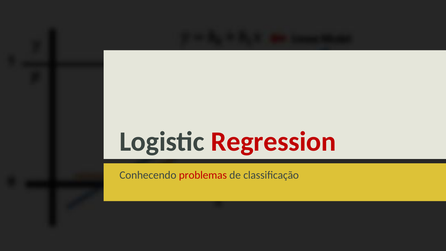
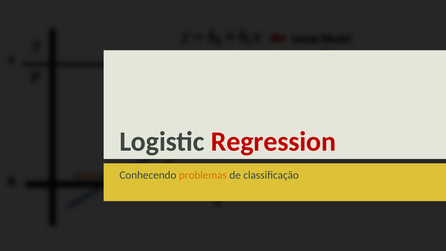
problemas colour: red -> orange (203, 175)
